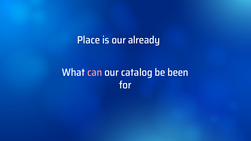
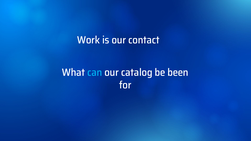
Place: Place -> Work (89, 40)
already: already -> contact (144, 40)
can colour: pink -> light blue (95, 73)
